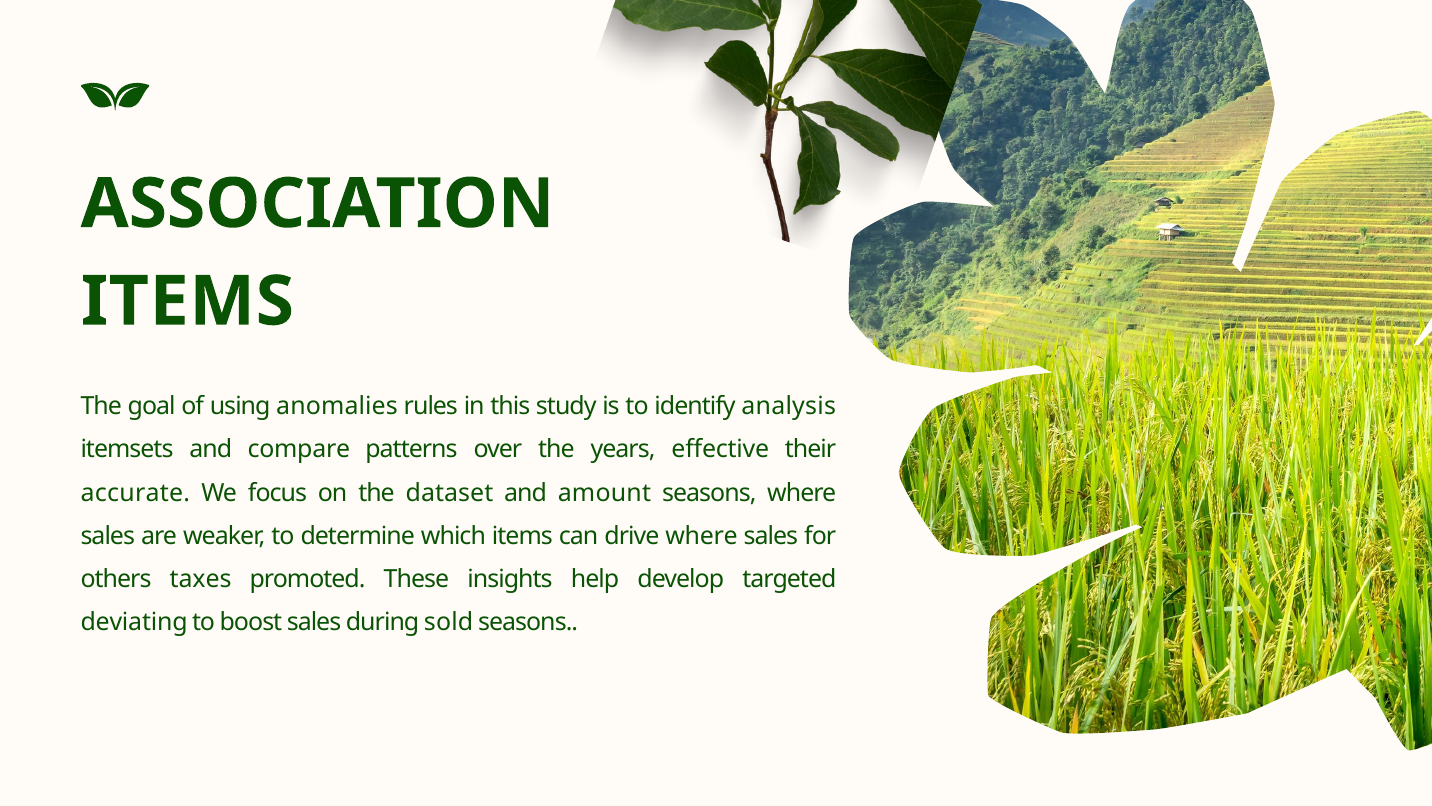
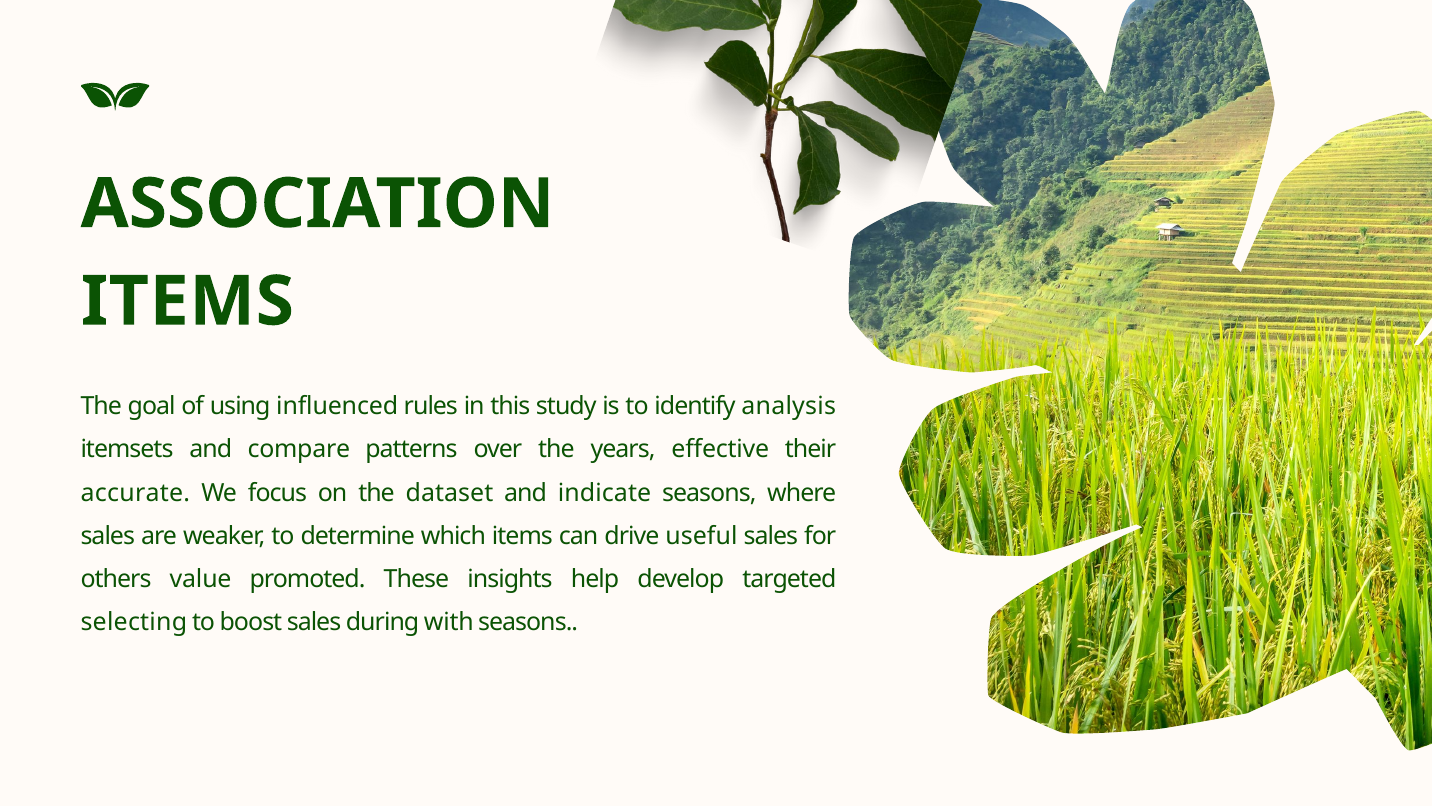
anomalies: anomalies -> influenced (337, 406)
amount: amount -> indicate (604, 493)
drive where: where -> useful (701, 536)
taxes: taxes -> value (201, 579)
deviating: deviating -> selecting (134, 622)
sold: sold -> with (449, 622)
